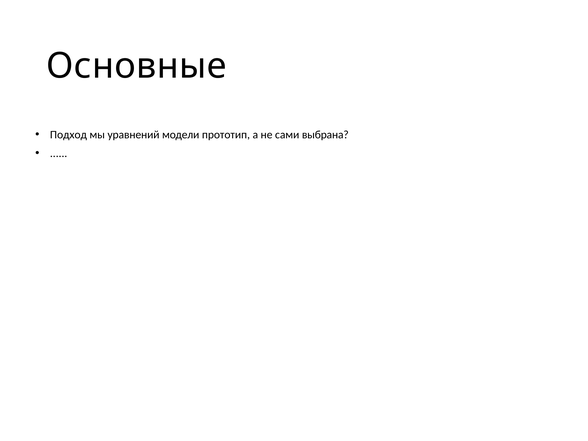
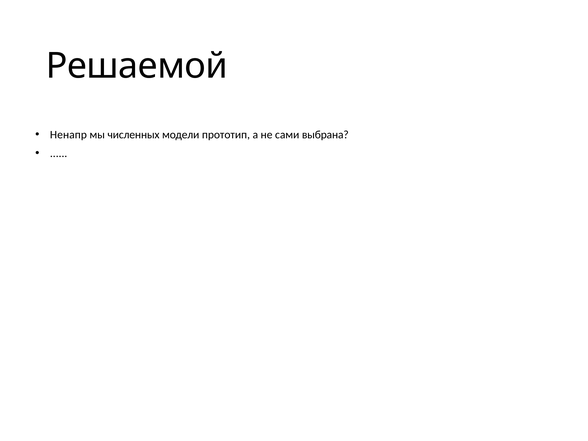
Основные: Основные -> Решаемой (137, 66)
Подход: Подход -> Ненапр (68, 135)
уравнений: уравнений -> численных (134, 135)
